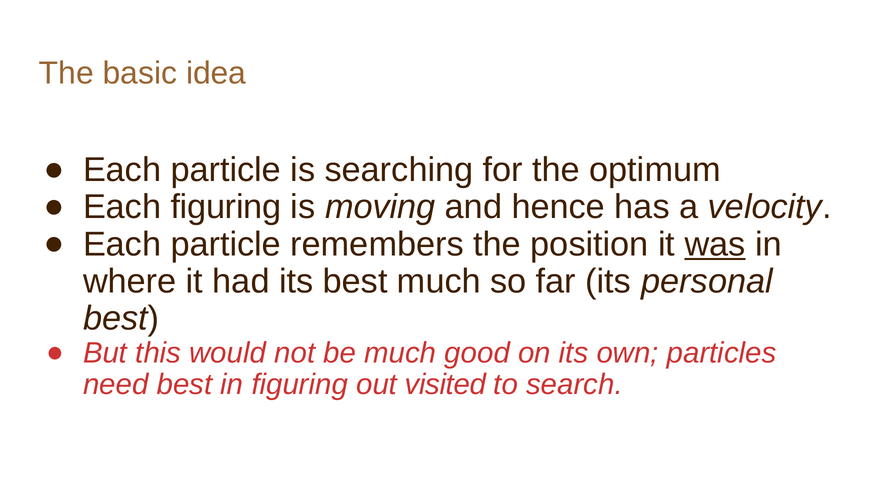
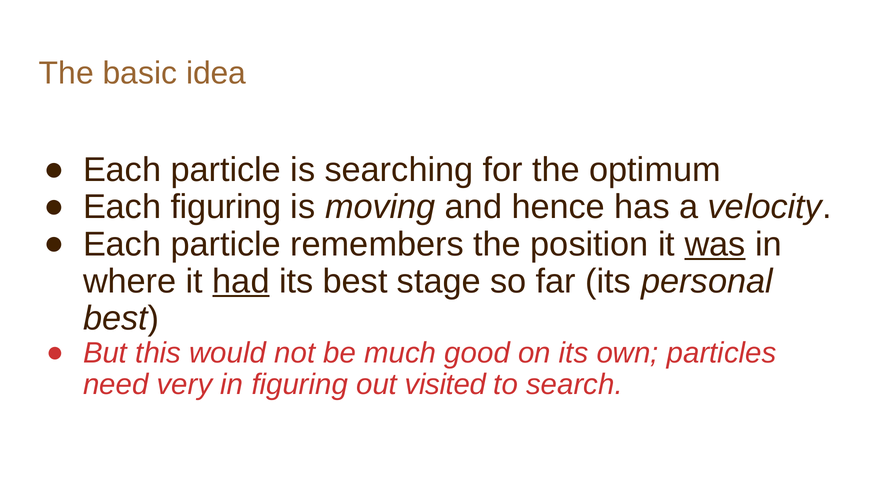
had underline: none -> present (241, 281)
best much: much -> stage (439, 281)
need best: best -> very (184, 385)
